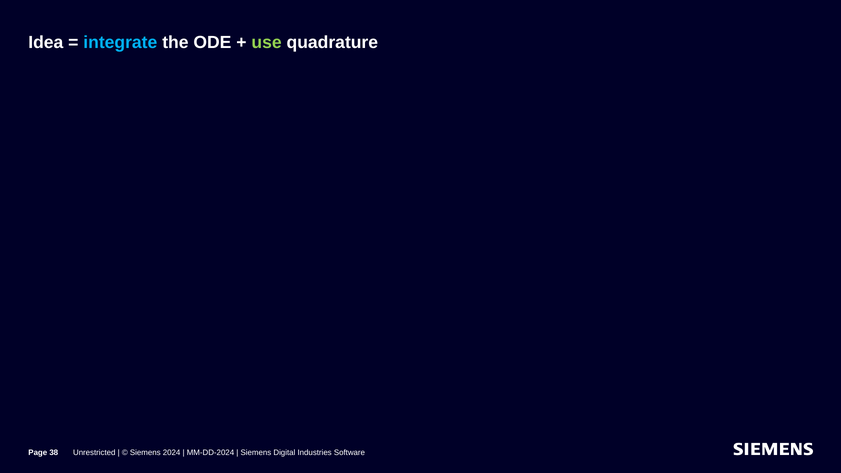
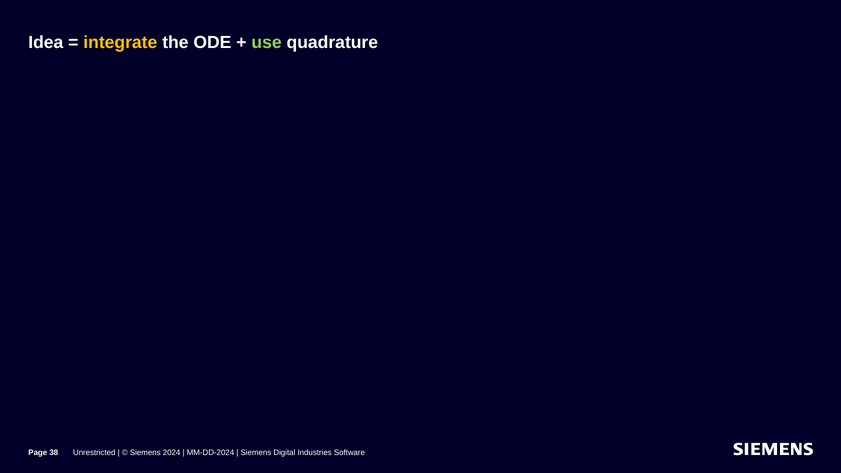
integrate colour: light blue -> yellow (120, 42)
